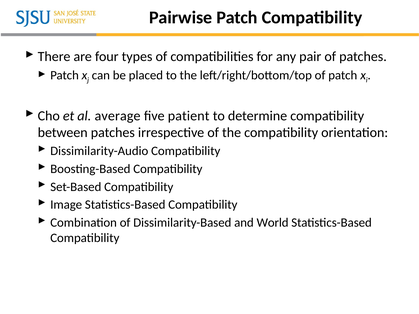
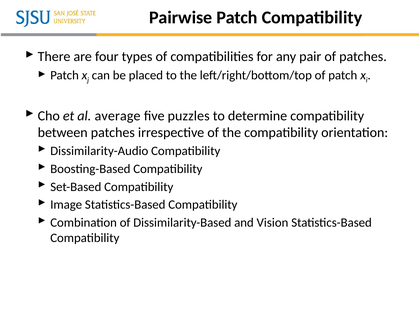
patient: patient -> puzzles (189, 116)
World: World -> Vision (272, 223)
